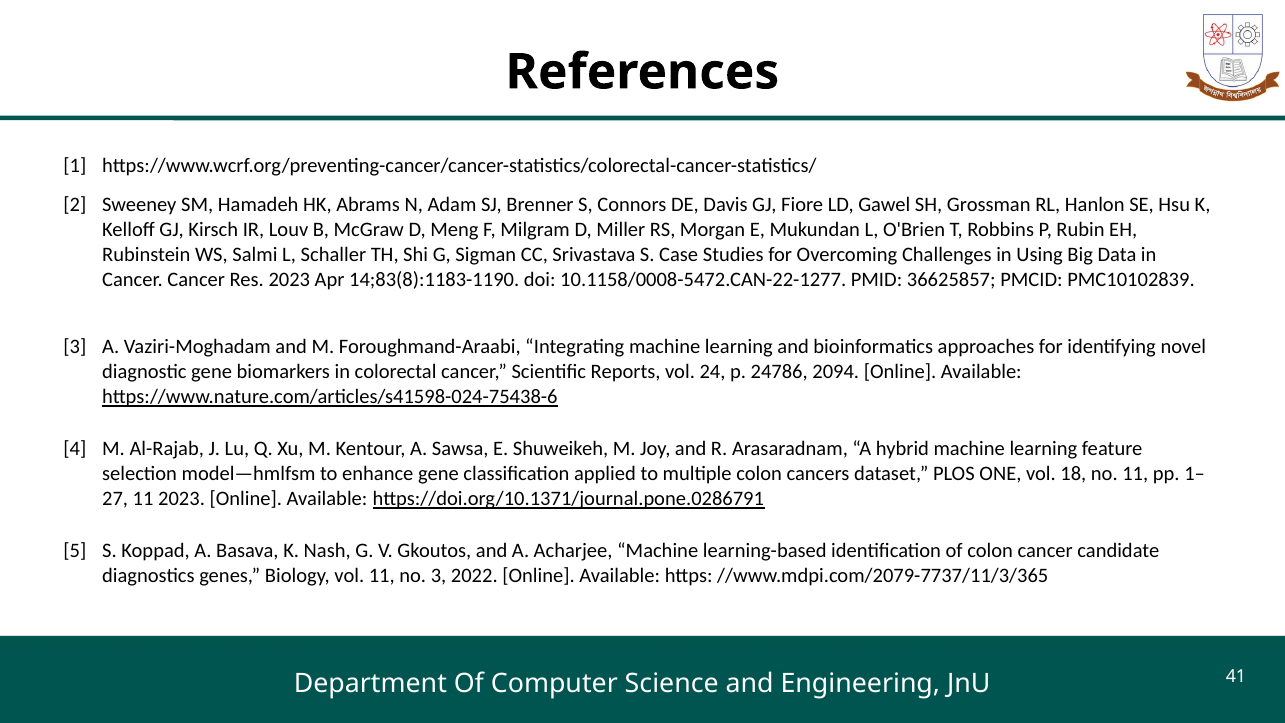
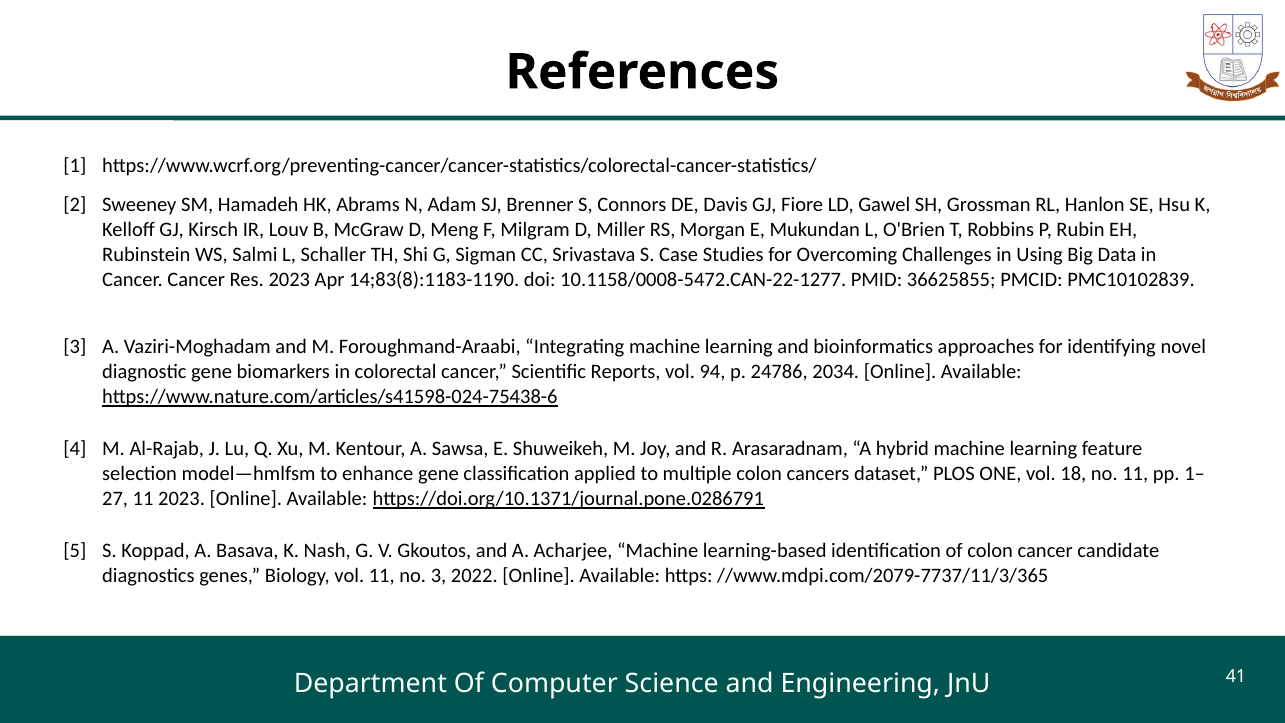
36625857: 36625857 -> 36625855 (951, 280)
24: 24 -> 94 (713, 372)
2094: 2094 -> 2034 (836, 372)
